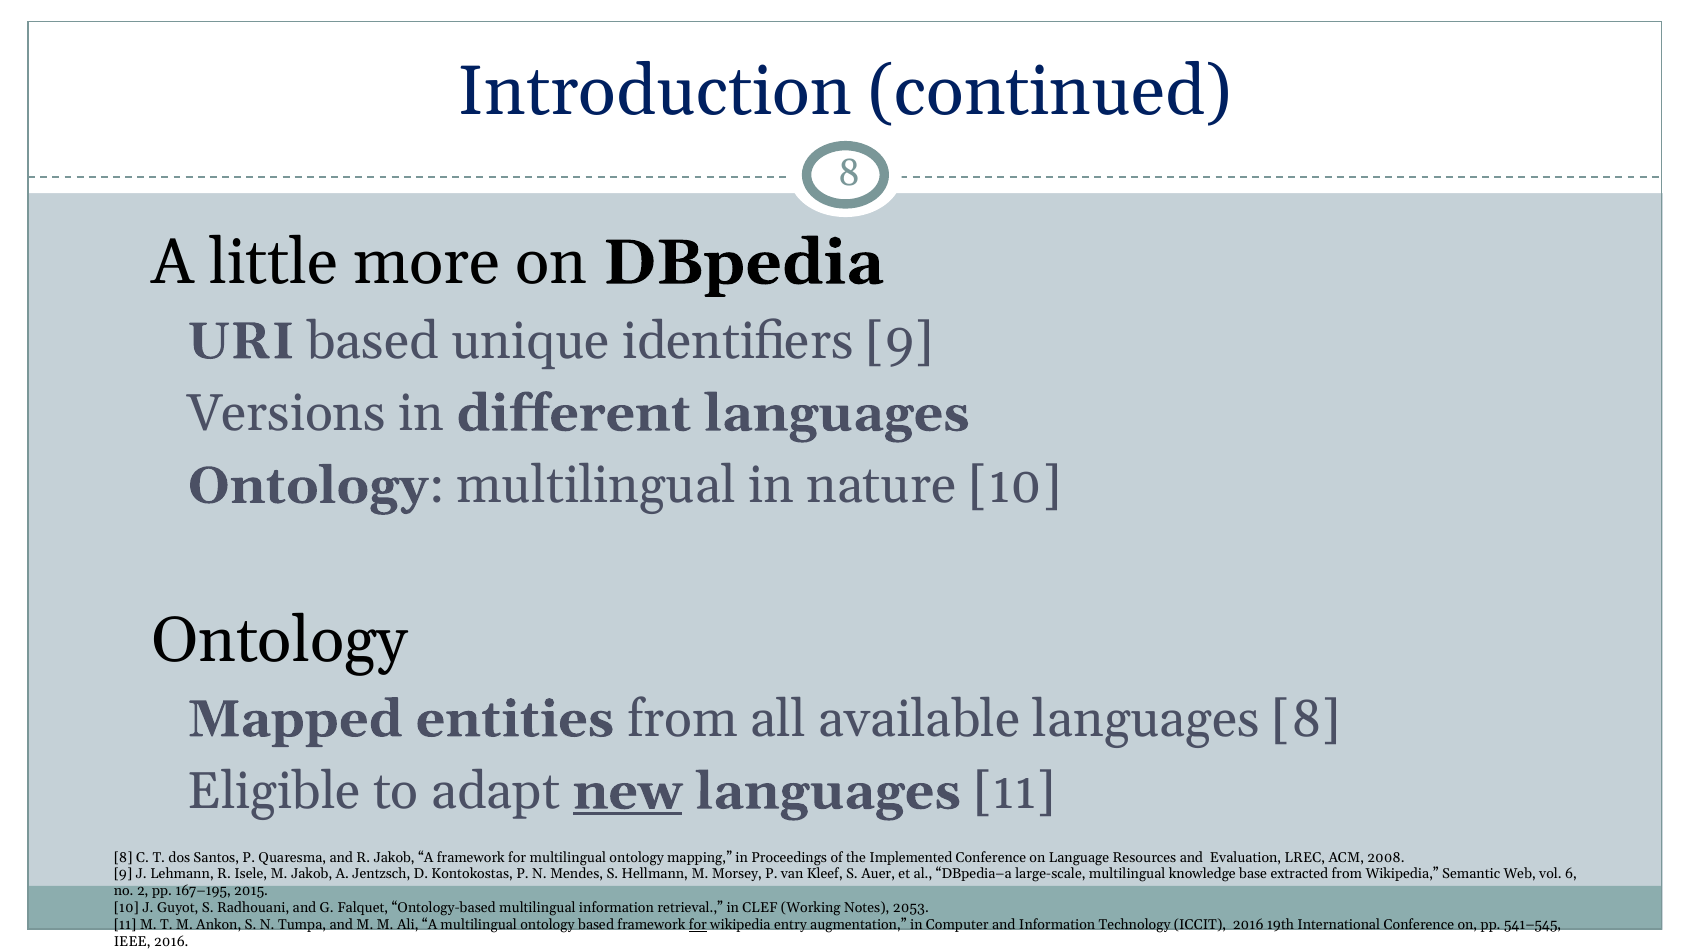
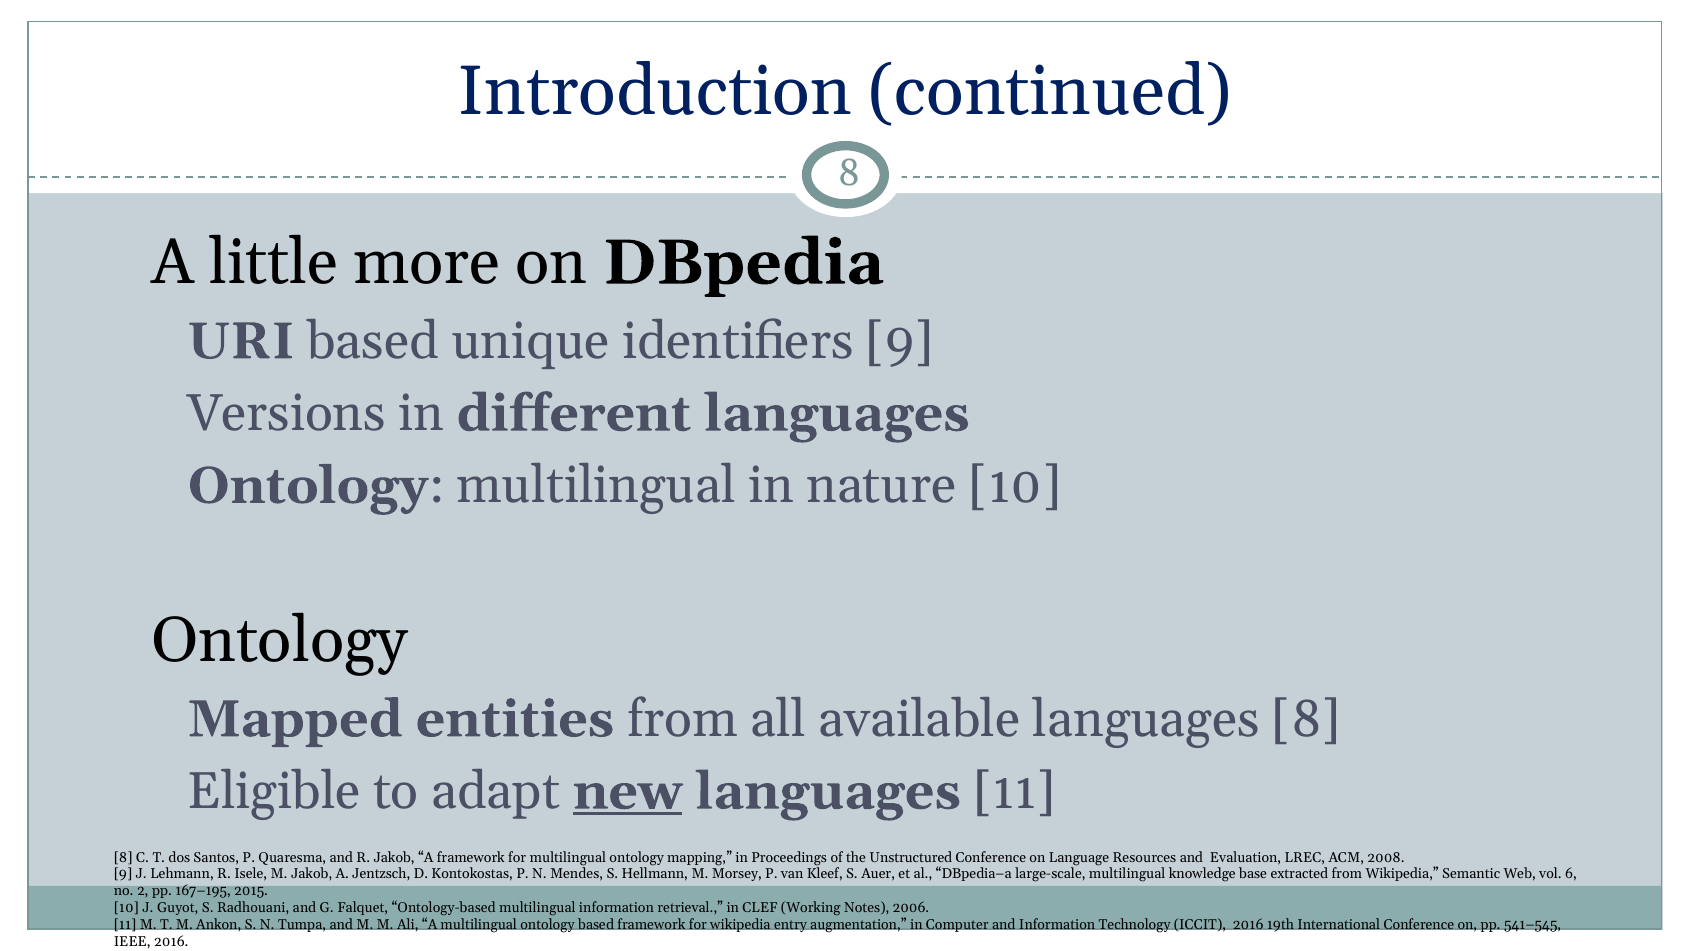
Implemented: Implemented -> Unstructured (911, 858)
2053: 2053 -> 2006 (911, 908)
for underline: present -> none (698, 925)
